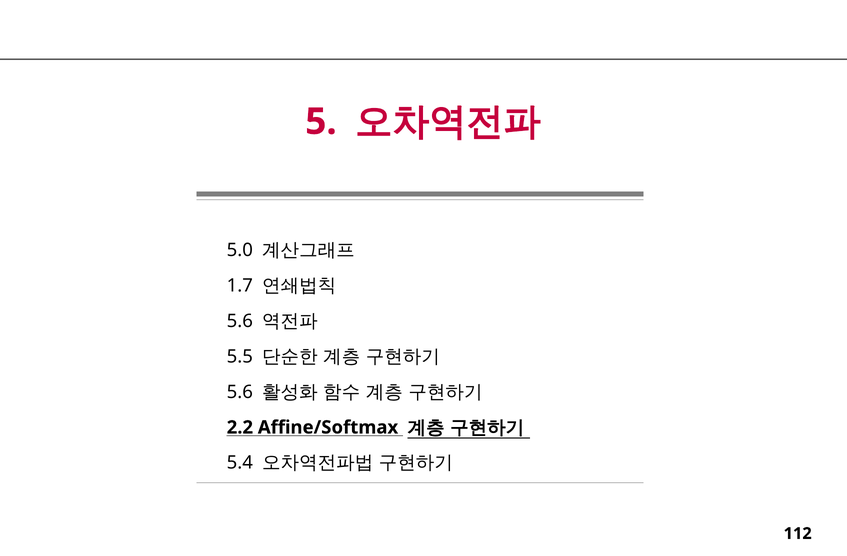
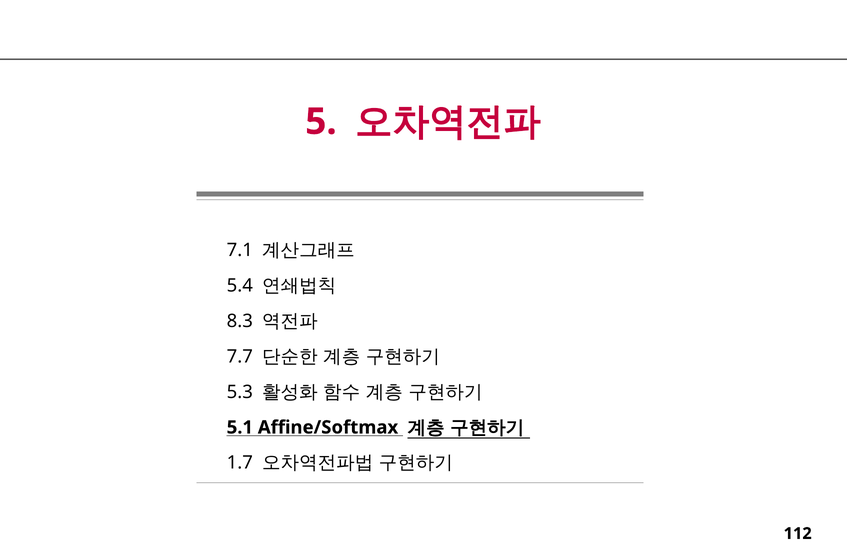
5.0: 5.0 -> 7.1 (240, 250)
1.7: 1.7 -> 5.4 (240, 286)
5.6: 5.6 -> 8.3 (240, 321)
5.5: 5.5 -> 7.7 (240, 357)
5.6: 5.6 -> 5.3 (240, 392)
2.2: 2.2 -> 5.1 (240, 428)
5.4: 5.4 -> 1.7 (240, 463)
